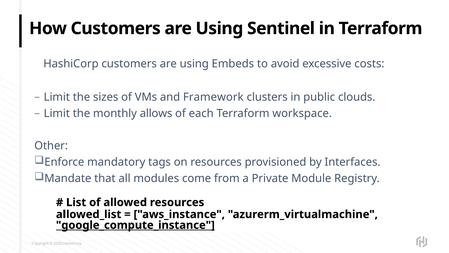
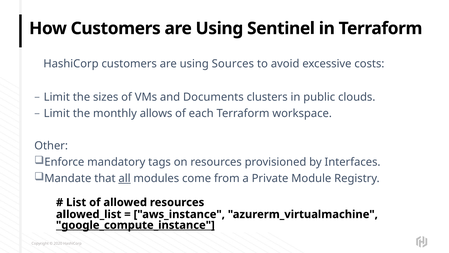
Embeds: Embeds -> Sources (233, 64)
Framework: Framework -> Documents (213, 97)
all underline: none -> present (125, 178)
